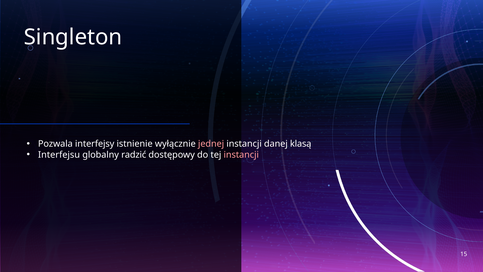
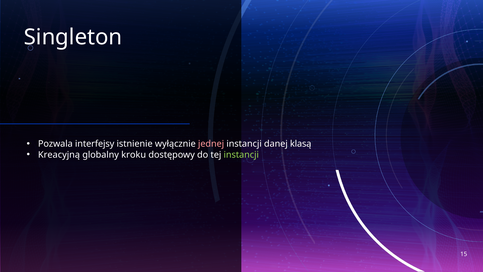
Interfejsu: Interfejsu -> Kreacyjną (59, 155)
radzić: radzić -> kroku (134, 155)
instancji colour: pink -> light green (241, 155)
